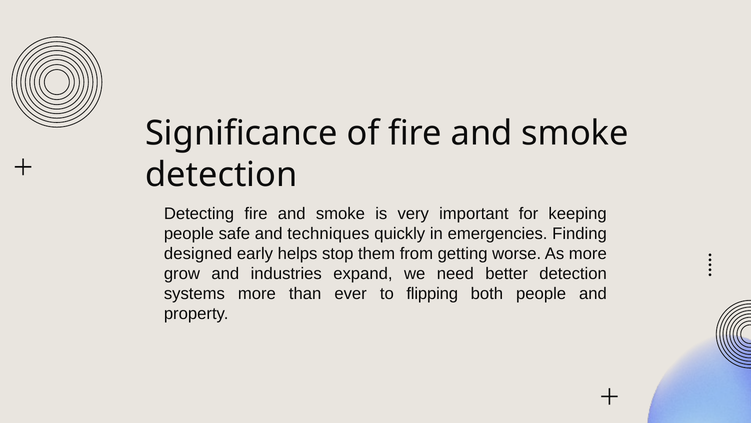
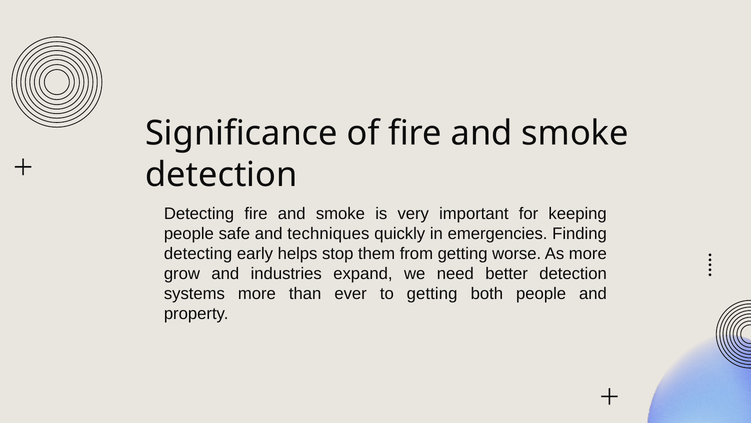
designed: designed -> detecting (198, 254)
to flipping: flipping -> getting (432, 294)
